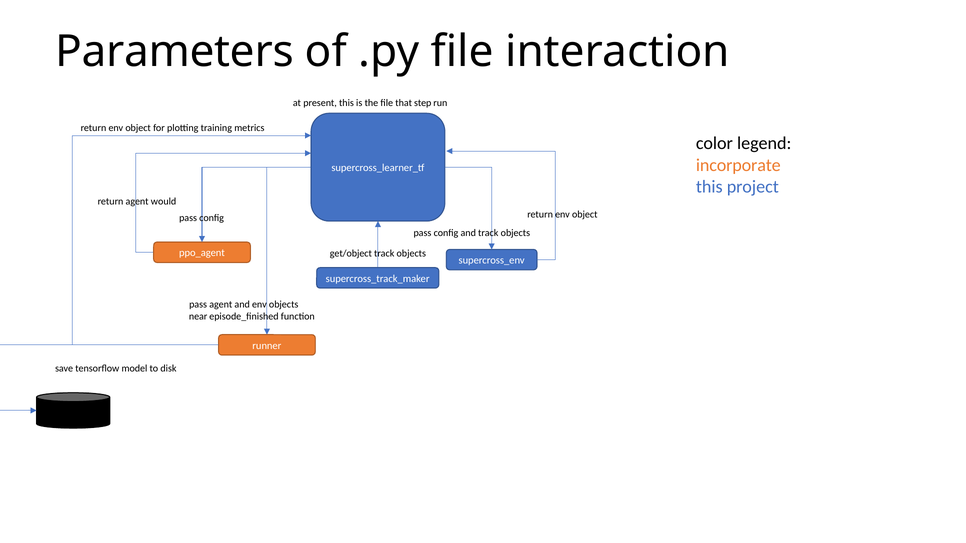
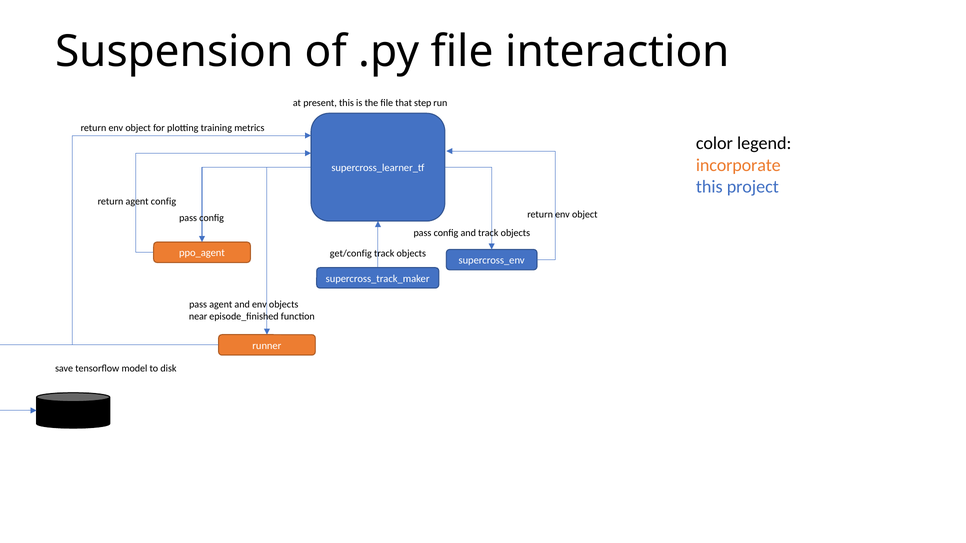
Parameters: Parameters -> Suspension (174, 52)
agent would: would -> config (164, 202)
get/object: get/object -> get/config (351, 254)
